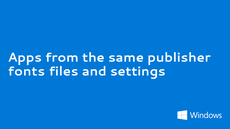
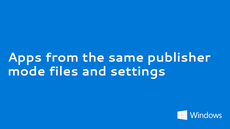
fonts: fonts -> mode (27, 72)
